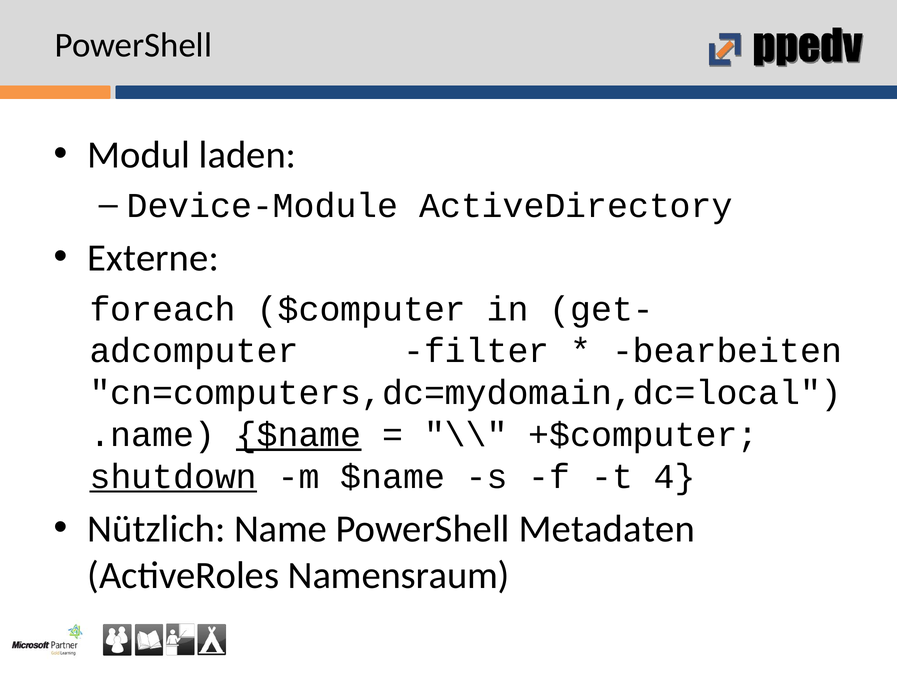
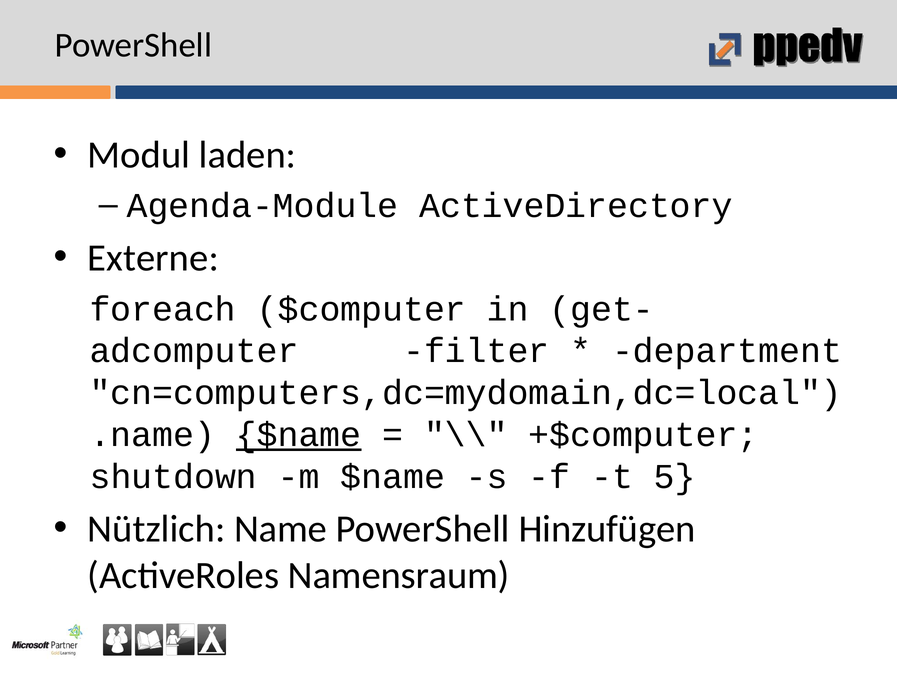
Device-Module: Device-Module -> Agenda-Module (263, 206)
bearbeiten: bearbeiten -> department (727, 351)
shutdown underline: present -> none (173, 476)
4: 4 -> 5 (675, 476)
Metadaten: Metadaten -> Hinzufügen (607, 529)
